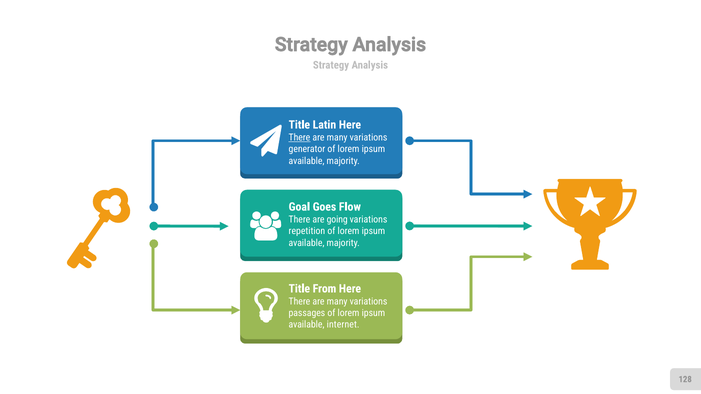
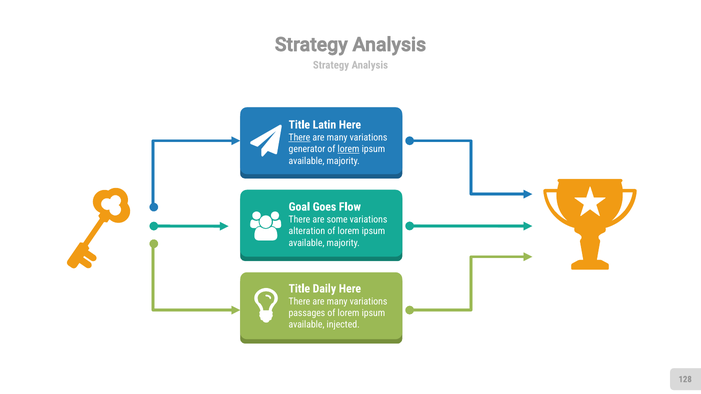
lorem underline: none -> present (348, 149)
going: going -> some (337, 220)
repetition: repetition -> alteration (307, 231)
From: From -> Daily (324, 289)
internet: internet -> injected (343, 325)
